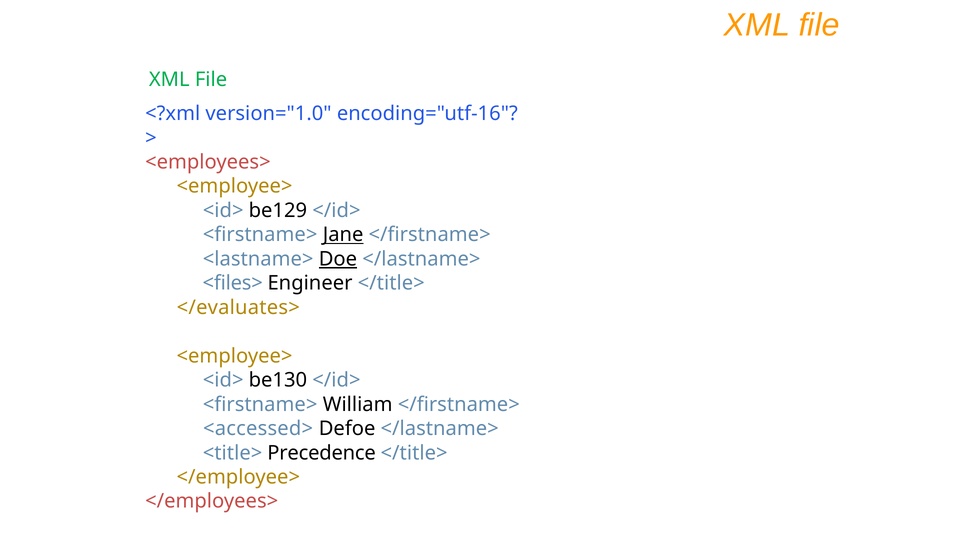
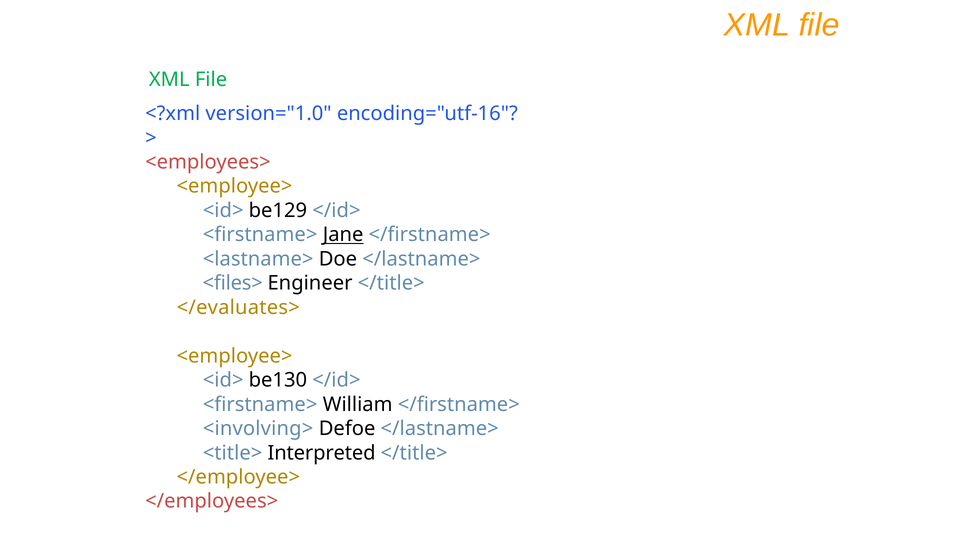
Doe underline: present -> none (338, 259)
<accessed>: <accessed> -> <involving> (258, 428)
Precedence: Precedence -> Interpreted (322, 452)
